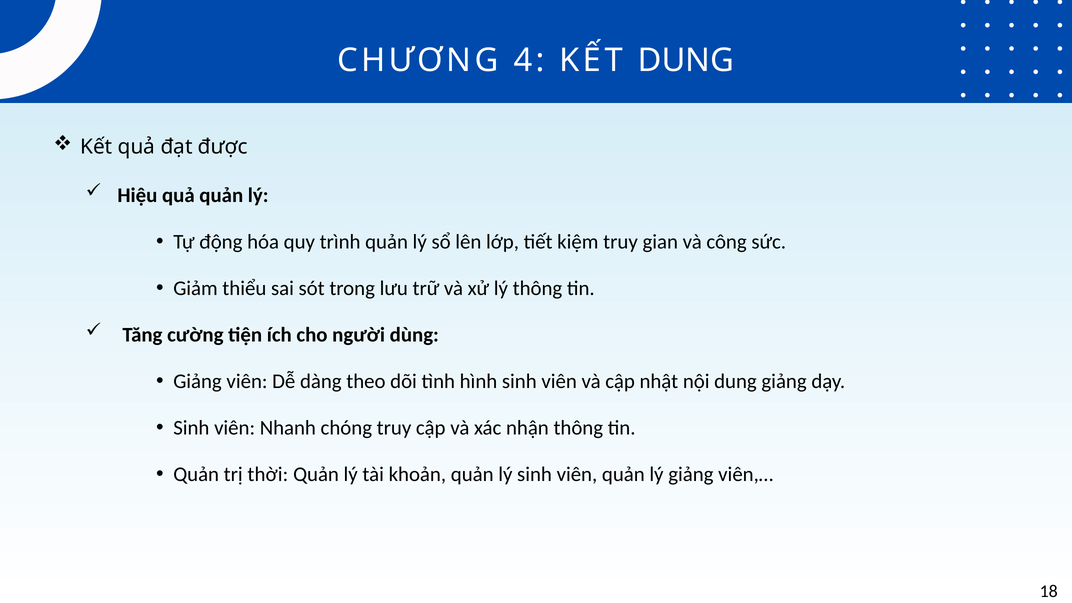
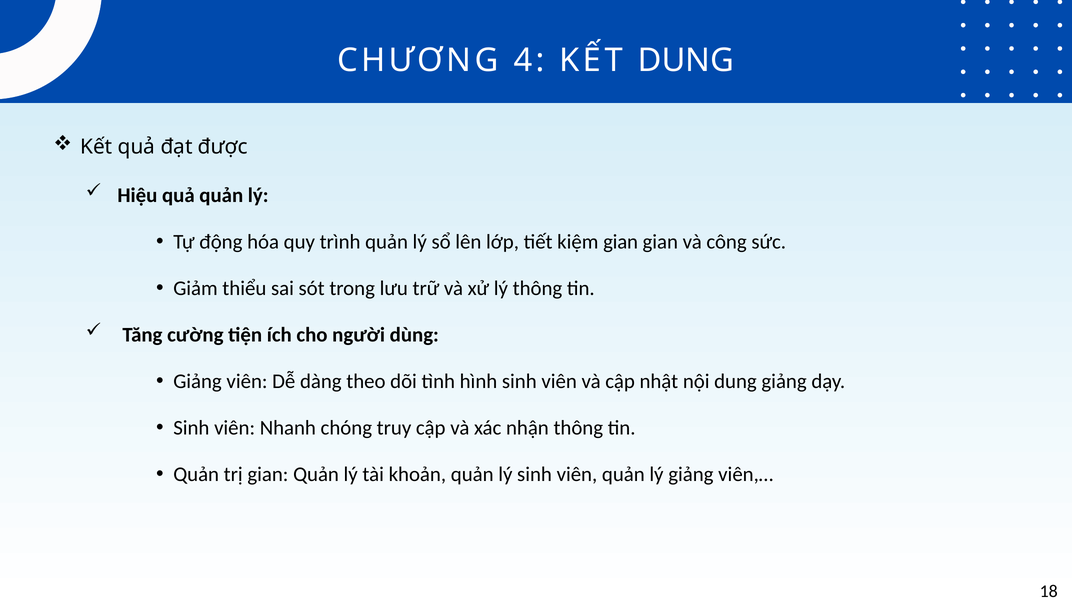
kiệm truy: truy -> gian (621, 242)
trị thời: thời -> gian (268, 474)
